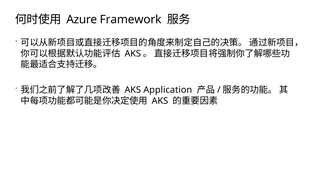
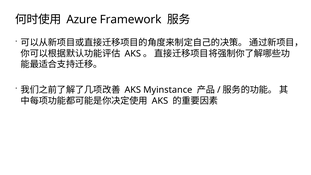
Application: Application -> Myinstance (168, 90)
